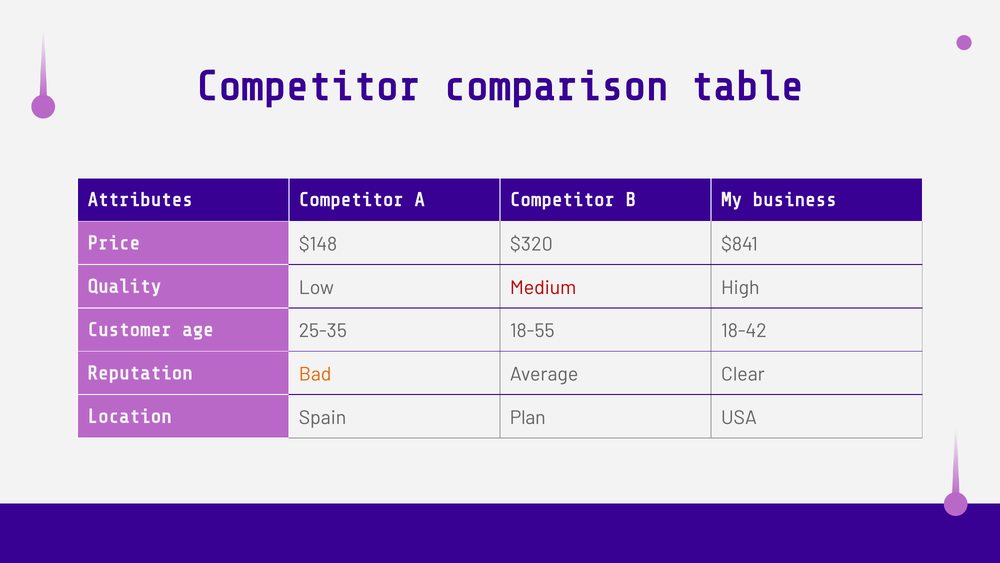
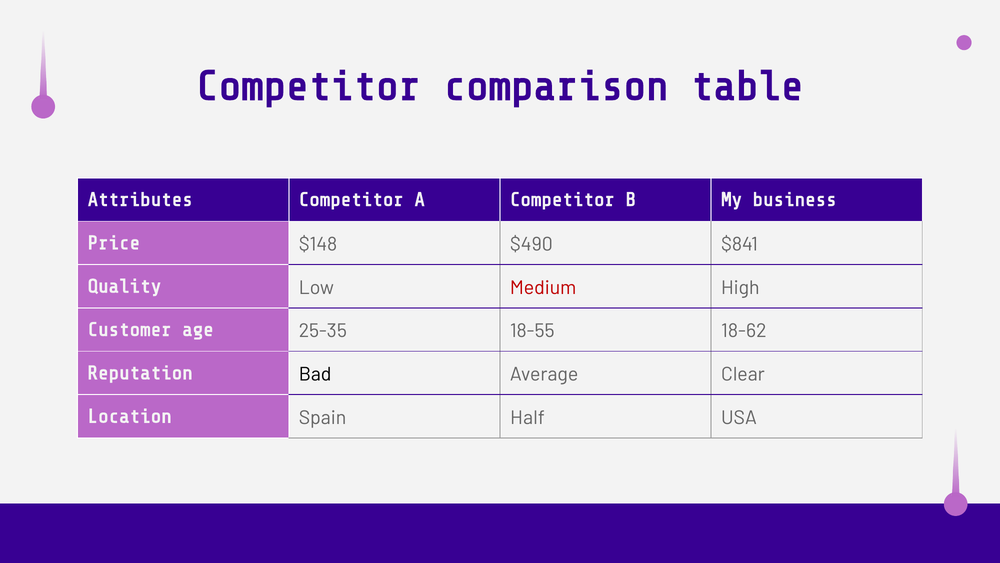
$320: $320 -> $490 (531, 244)
18-42: 18-42 -> 18-62 (744, 331)
Bad colour: orange -> black (315, 374)
Plan: Plan -> Half (528, 417)
